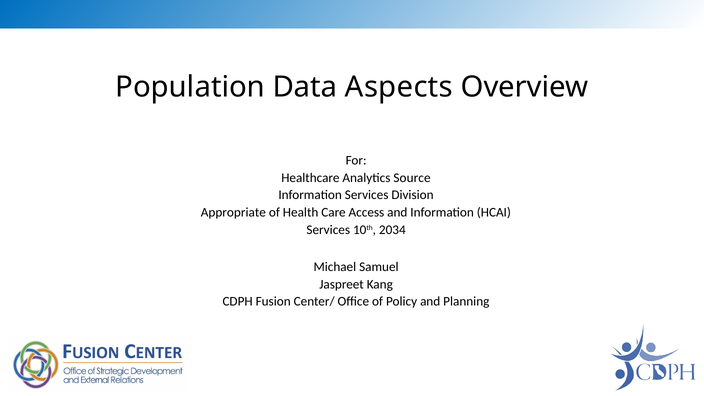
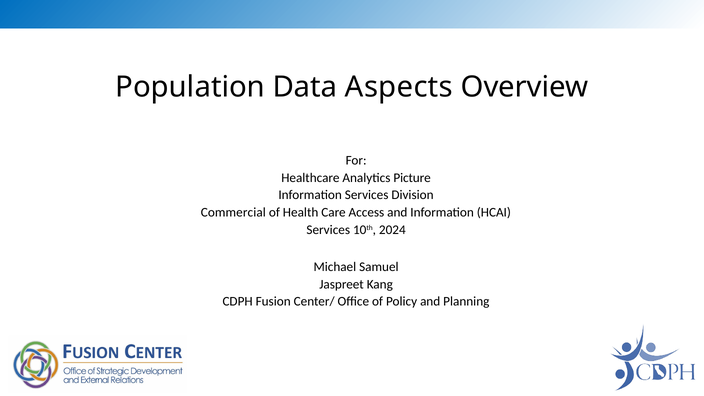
Source: Source -> Picture (412, 178)
Appropriate: Appropriate -> Commercial (233, 212)
2034: 2034 -> 2024 (392, 230)
